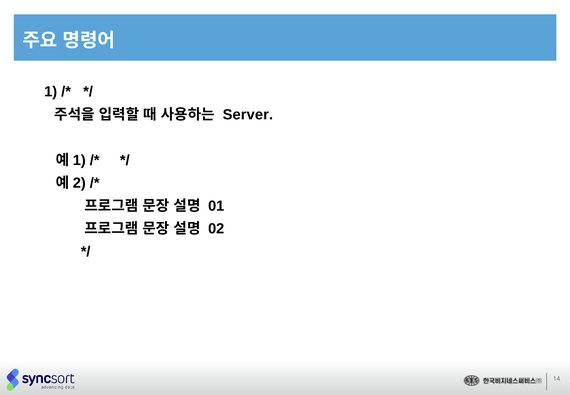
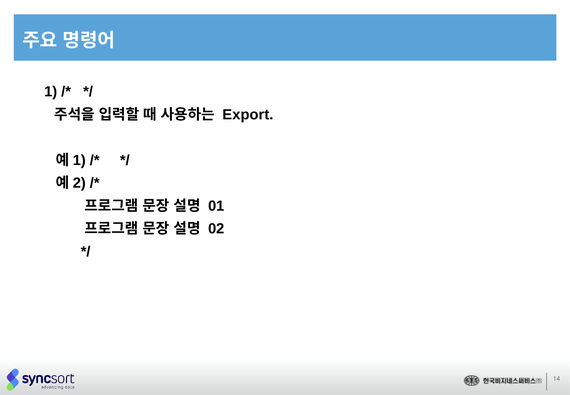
Server: Server -> Export (248, 114)
